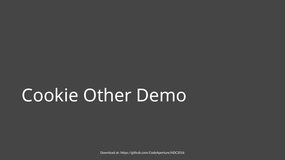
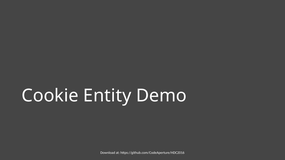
Other: Other -> Entity (107, 96)
